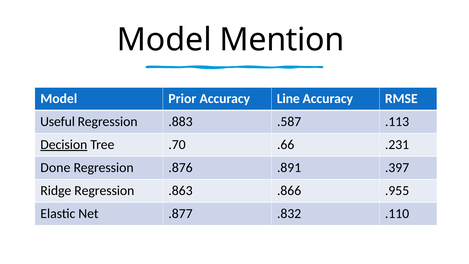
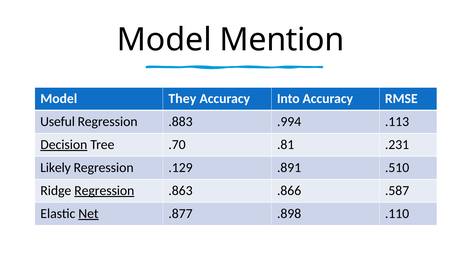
Prior: Prior -> They (182, 98)
Line: Line -> Into (288, 98)
.587: .587 -> .994 (289, 121)
.66: .66 -> .81 (286, 144)
Done: Done -> Likely (56, 167)
.876: .876 -> .129 (180, 167)
.397: .397 -> .510 (397, 167)
Regression underline: none -> present (104, 190)
.955: .955 -> .587 (397, 190)
Net underline: none -> present (88, 213)
.832: .832 -> .898 (289, 213)
